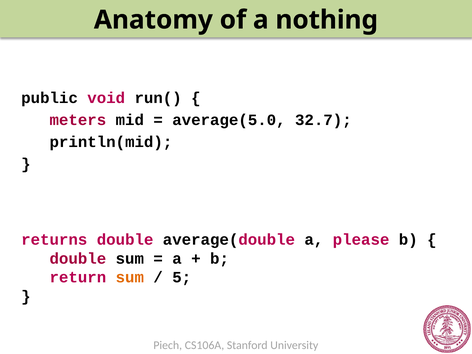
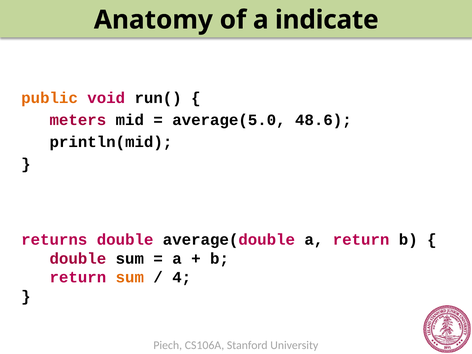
nothing: nothing -> indicate (327, 20)
public colour: black -> orange (50, 98)
32.7: 32.7 -> 48.6 (323, 120)
a please: please -> return (361, 240)
5: 5 -> 4 (182, 277)
